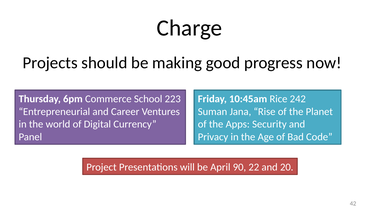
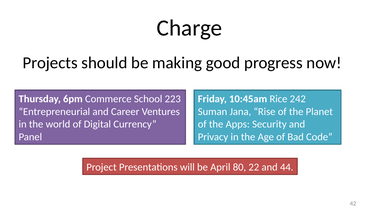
90: 90 -> 80 (239, 167)
20: 20 -> 44 (287, 167)
